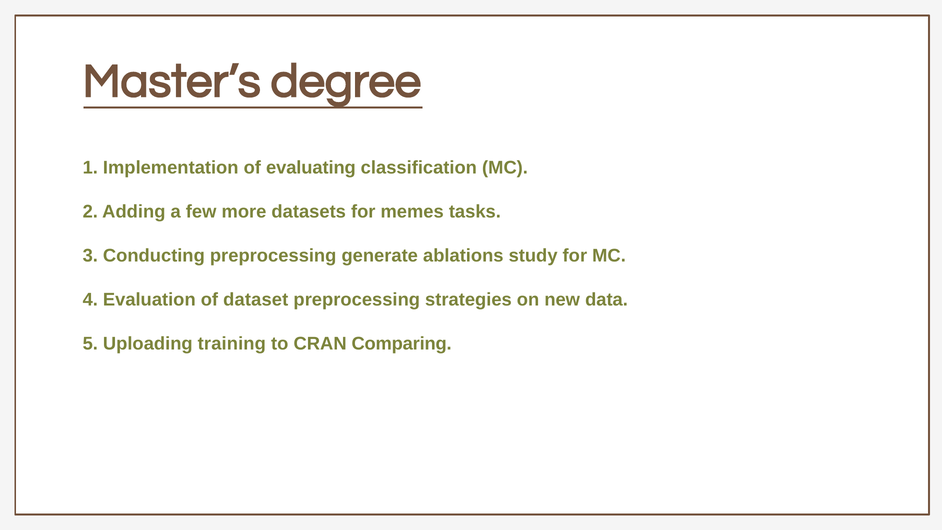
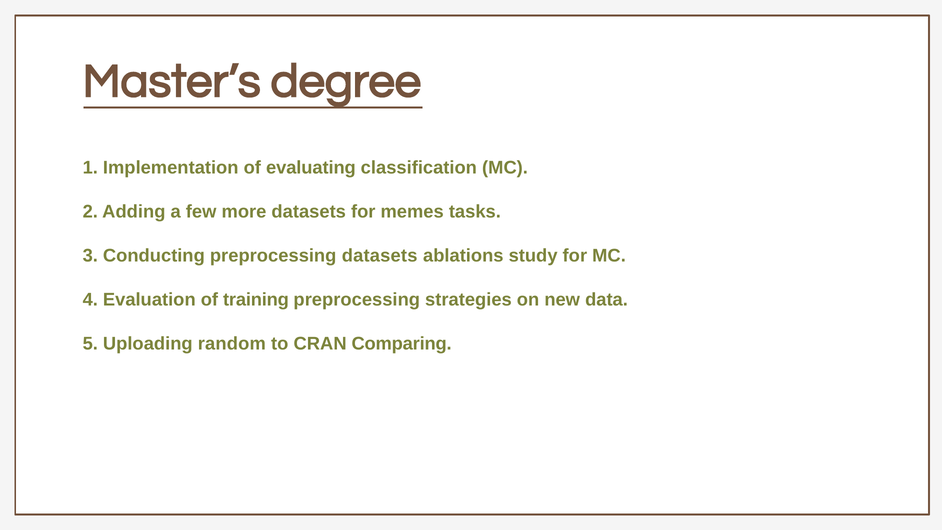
preprocessing generate: generate -> datasets (380, 256)
dataset: dataset -> training (256, 300)
training: training -> random (232, 344)
